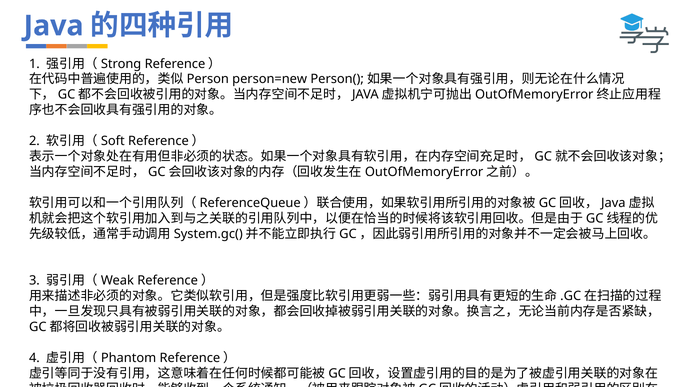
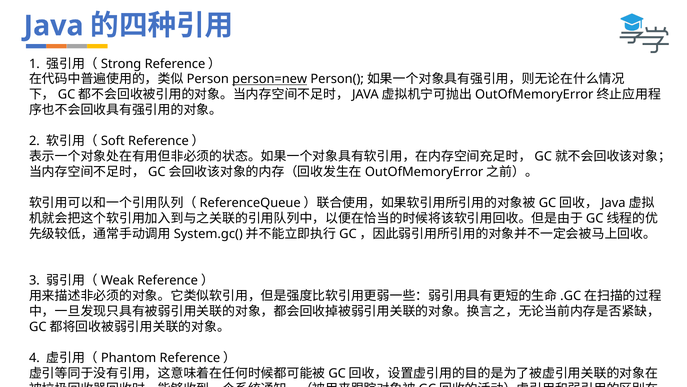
person=new underline: none -> present (270, 79)
